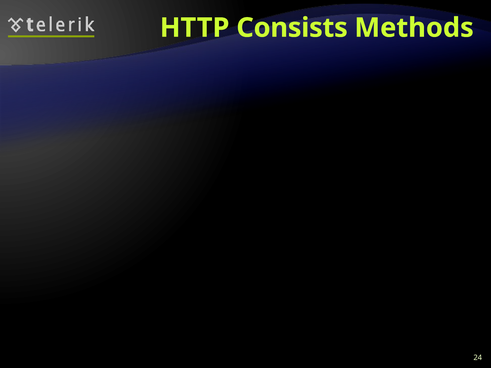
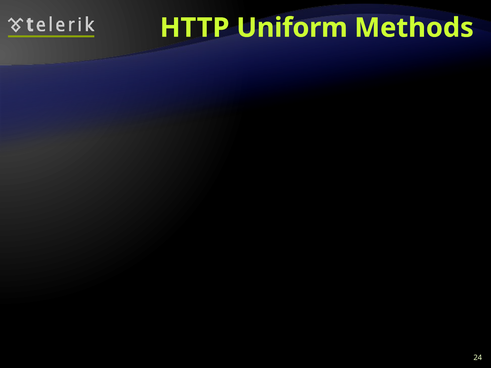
Consists: Consists -> Uniform (292, 28)
